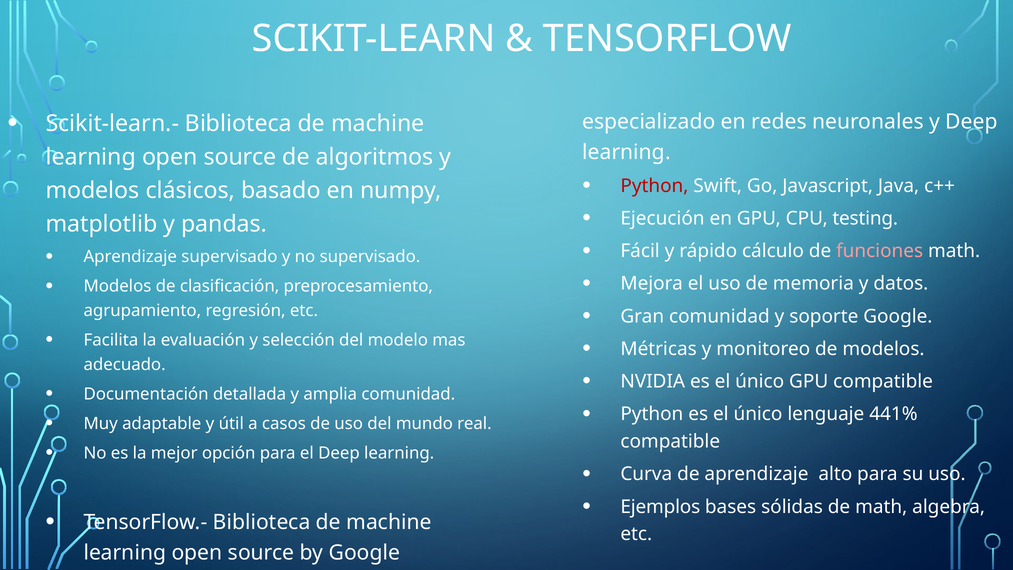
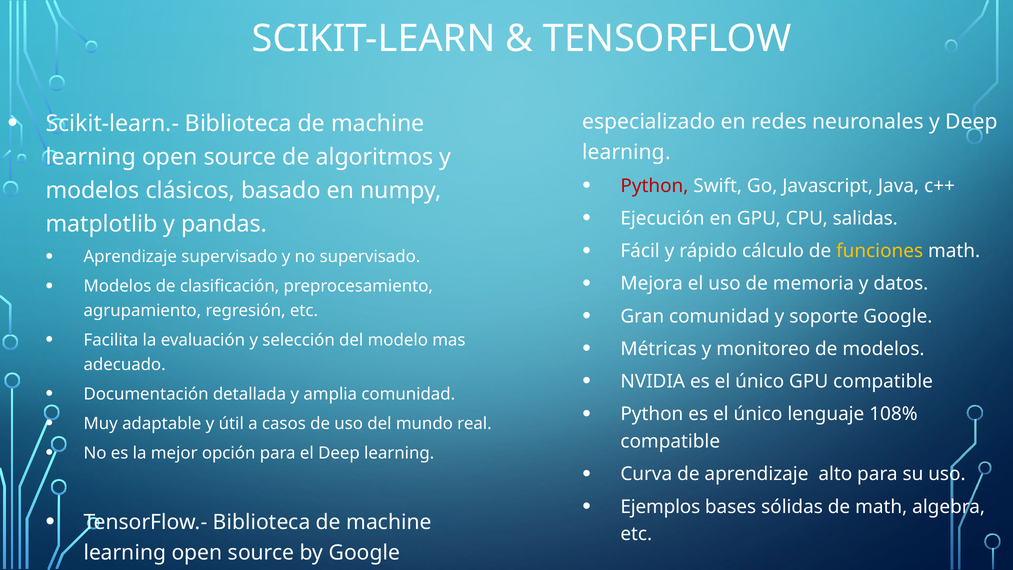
testing: testing -> salidas (865, 218)
funciones colour: pink -> yellow (880, 251)
441%: 441% -> 108% (893, 414)
